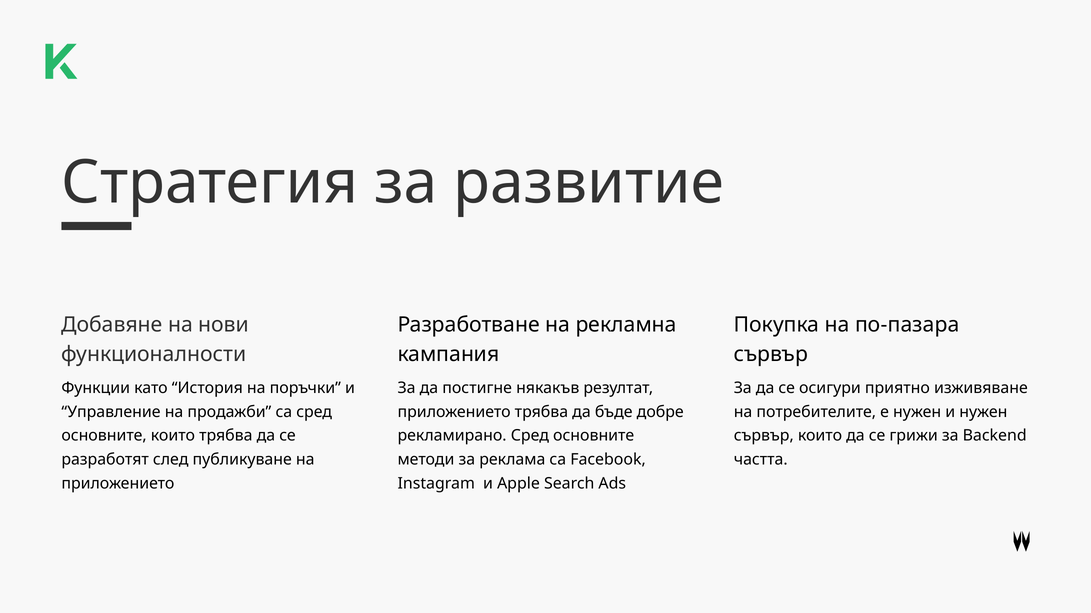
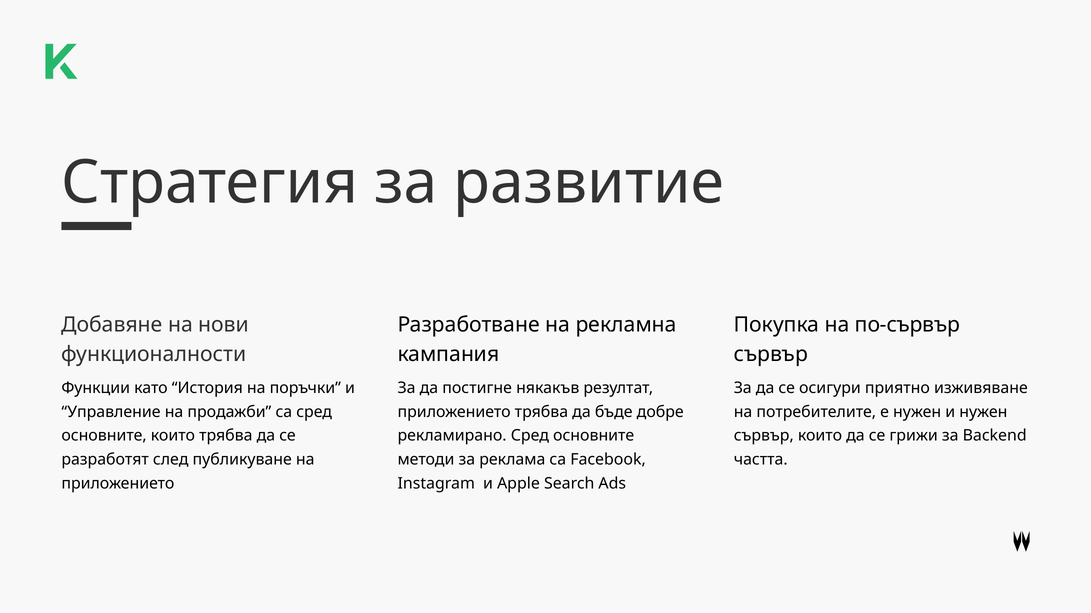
по-пазара: по-пазара -> по-сървър (907, 325)
